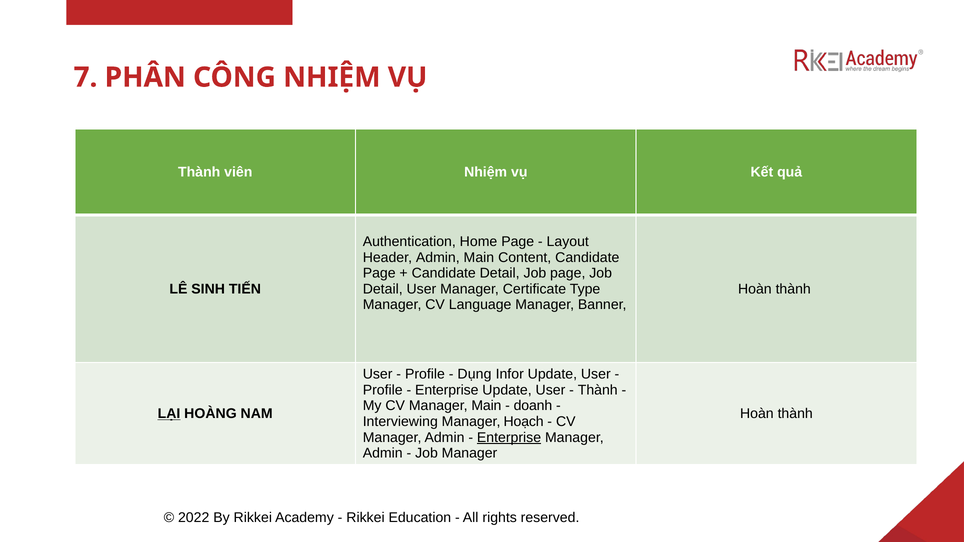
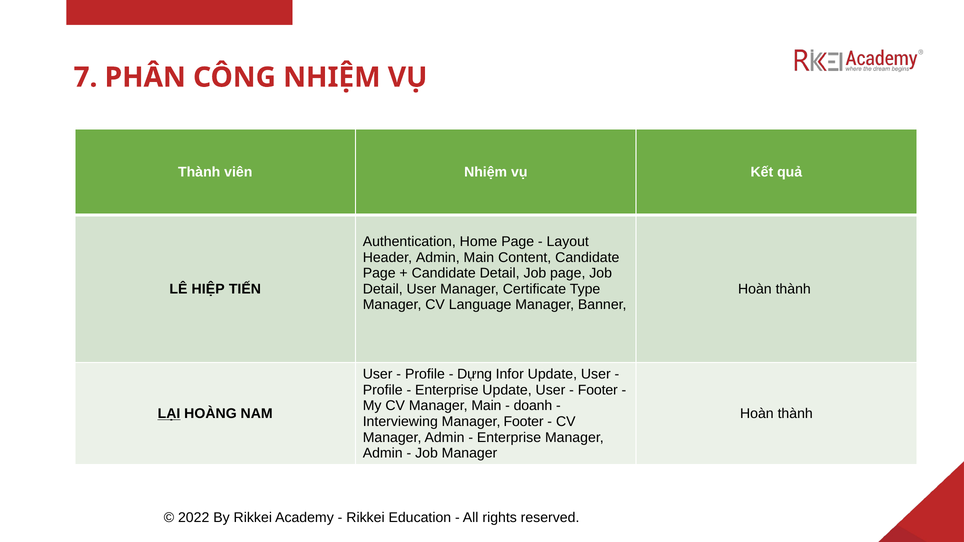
SINH: SINH -> HIỆP (208, 289)
Dụng: Dụng -> Dựng (475, 374)
Thành: Thành -> Footer (598, 390)
Manager Hoạch: Hoạch -> Footer (524, 422)
Enterprise underline: present -> none (509, 438)
